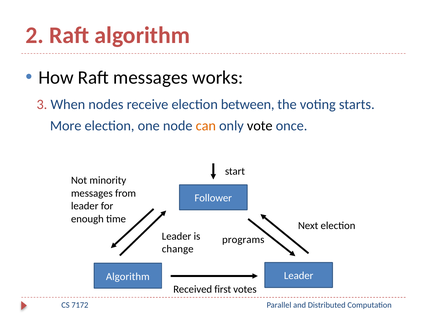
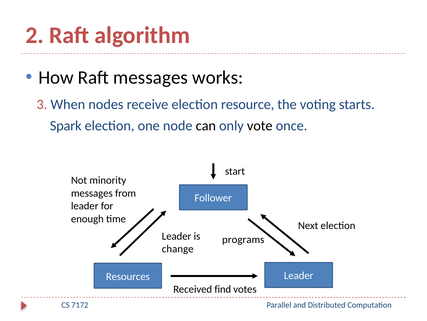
between: between -> resource (248, 104)
More: More -> Spark (66, 126)
can colour: orange -> black (206, 126)
Algorithm: Algorithm -> Resources (128, 276)
first: first -> find (223, 289)
